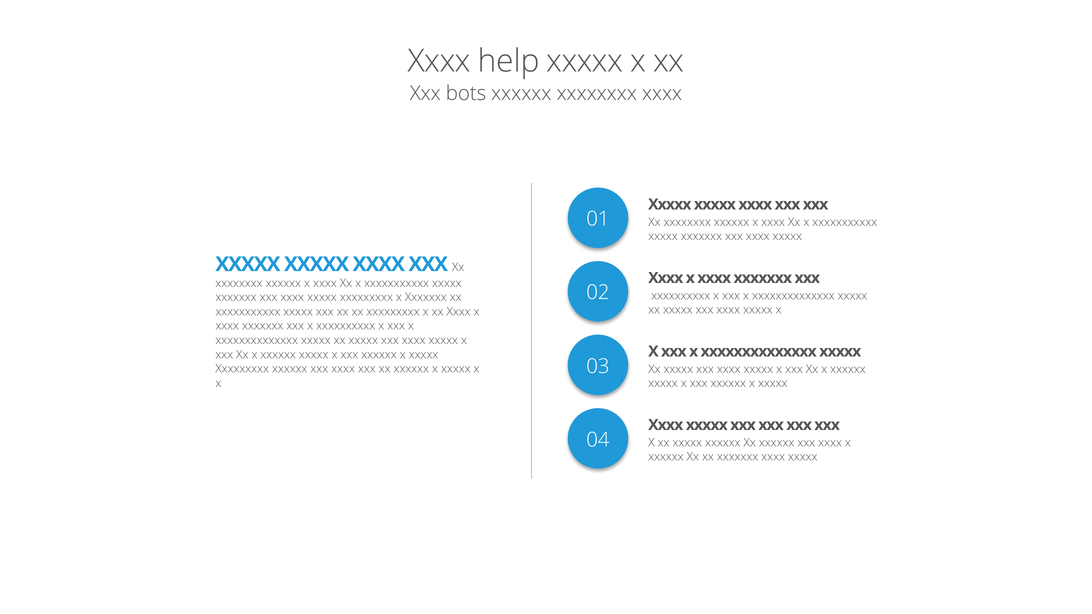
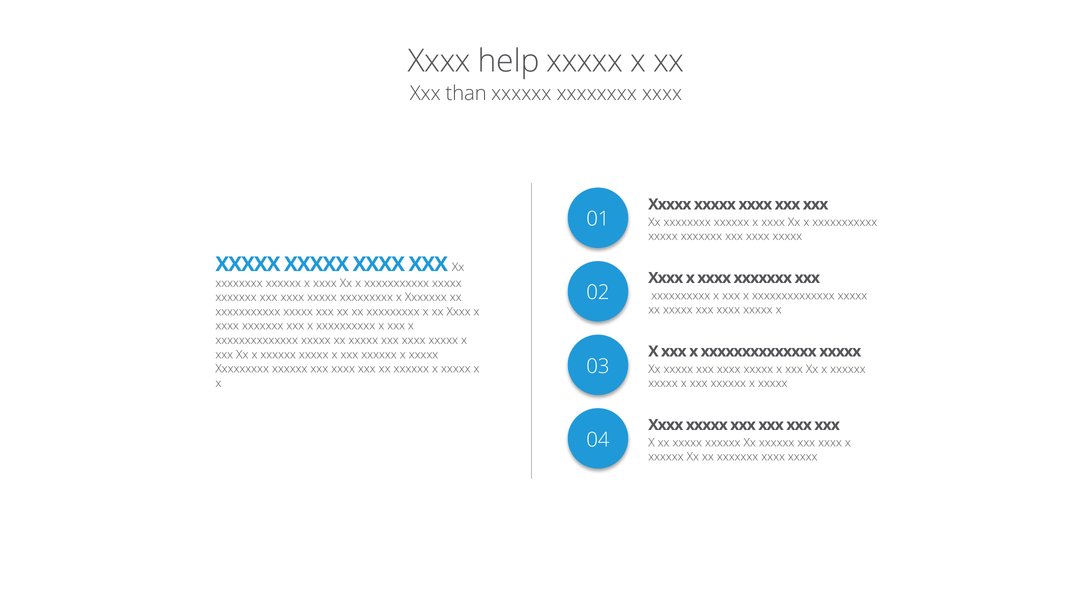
bots: bots -> than (466, 94)
